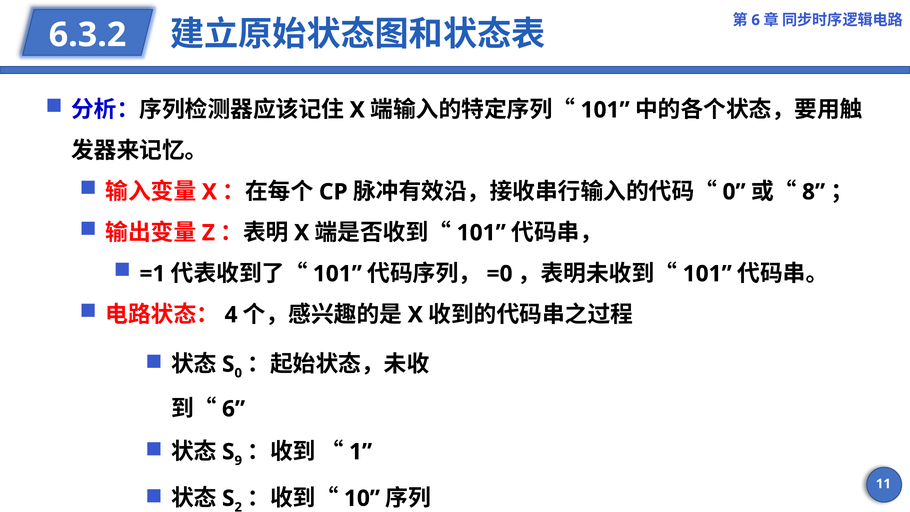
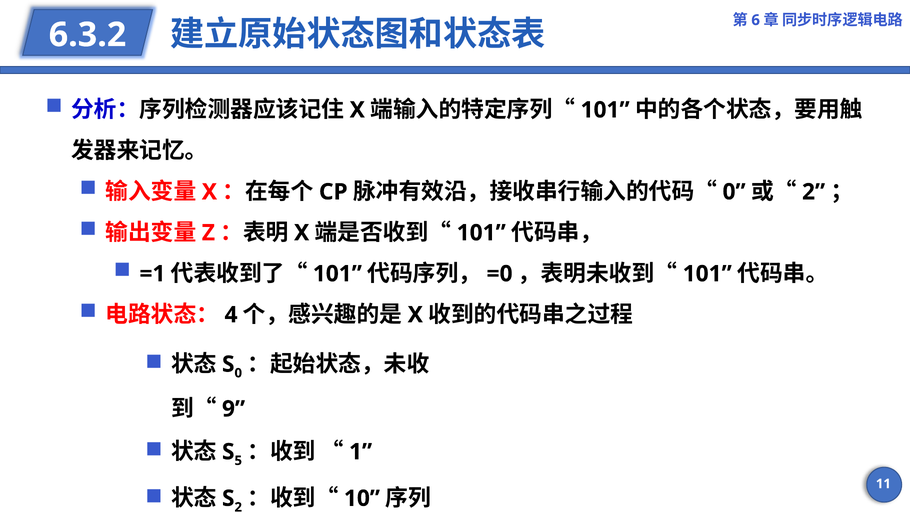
8: 8 -> 2 (814, 192)
6: 6 -> 9 (234, 409)
9: 9 -> 5 (238, 461)
